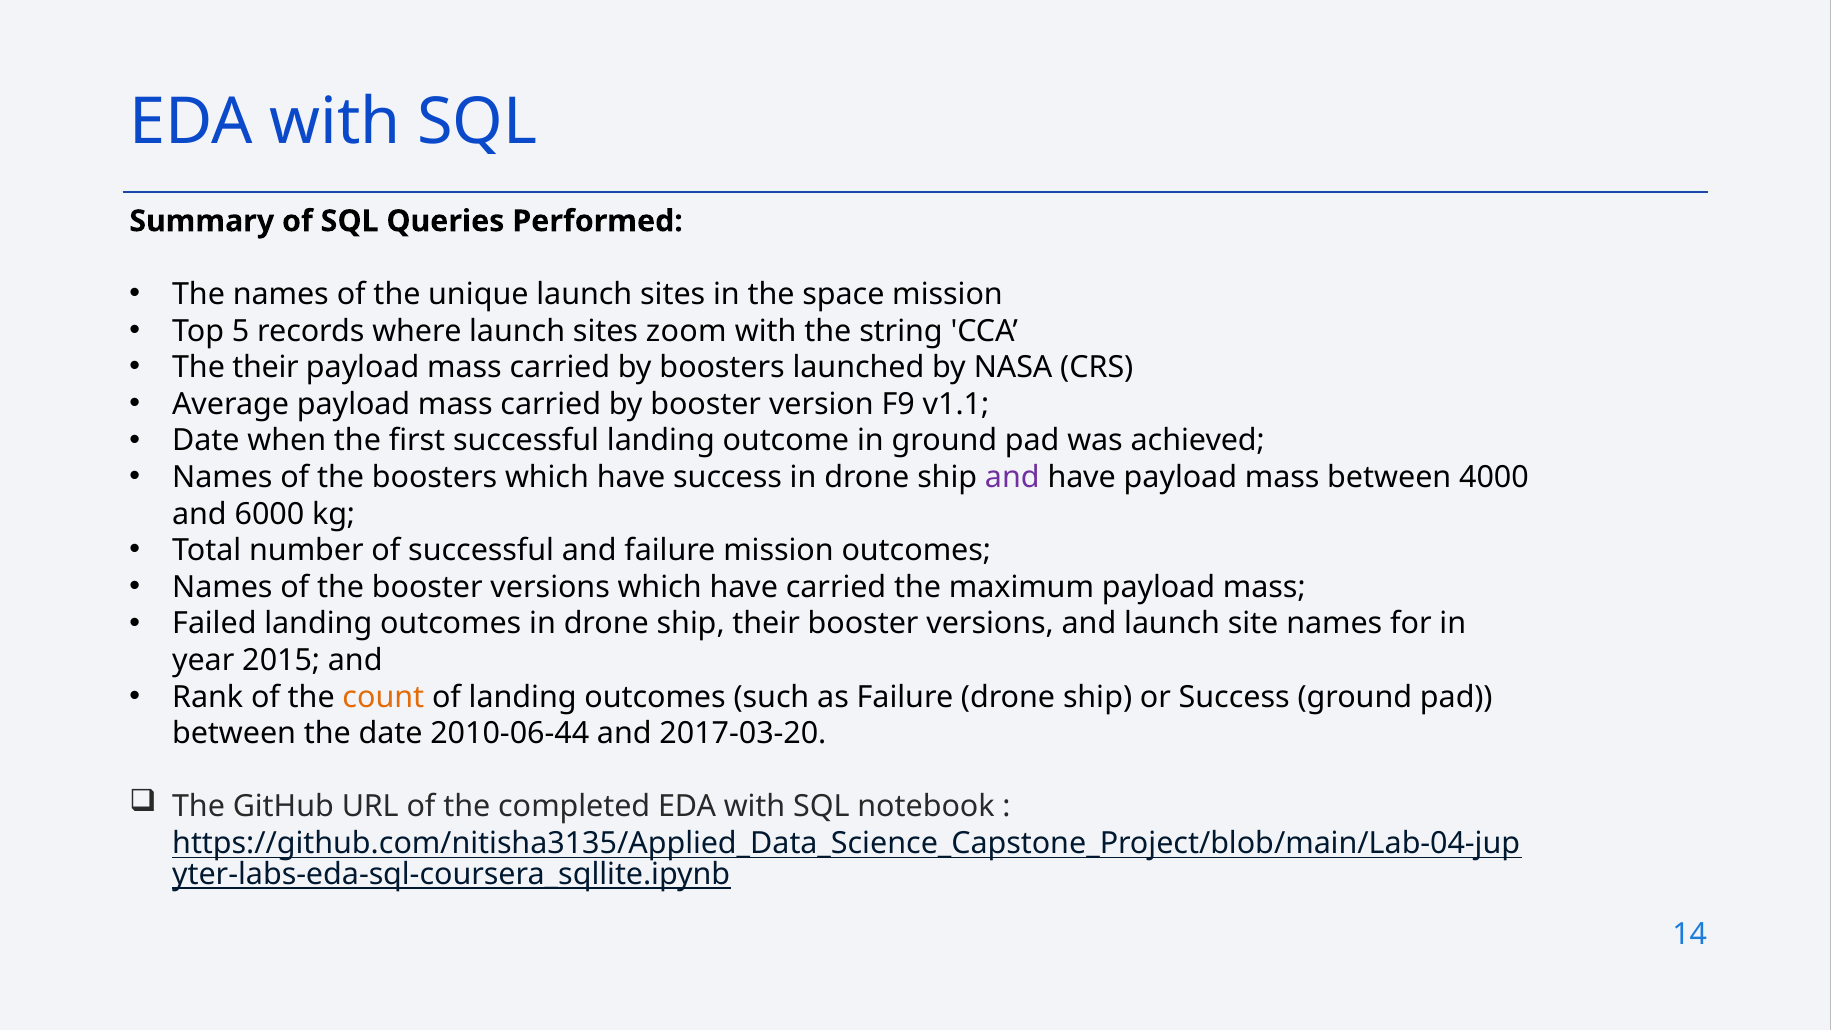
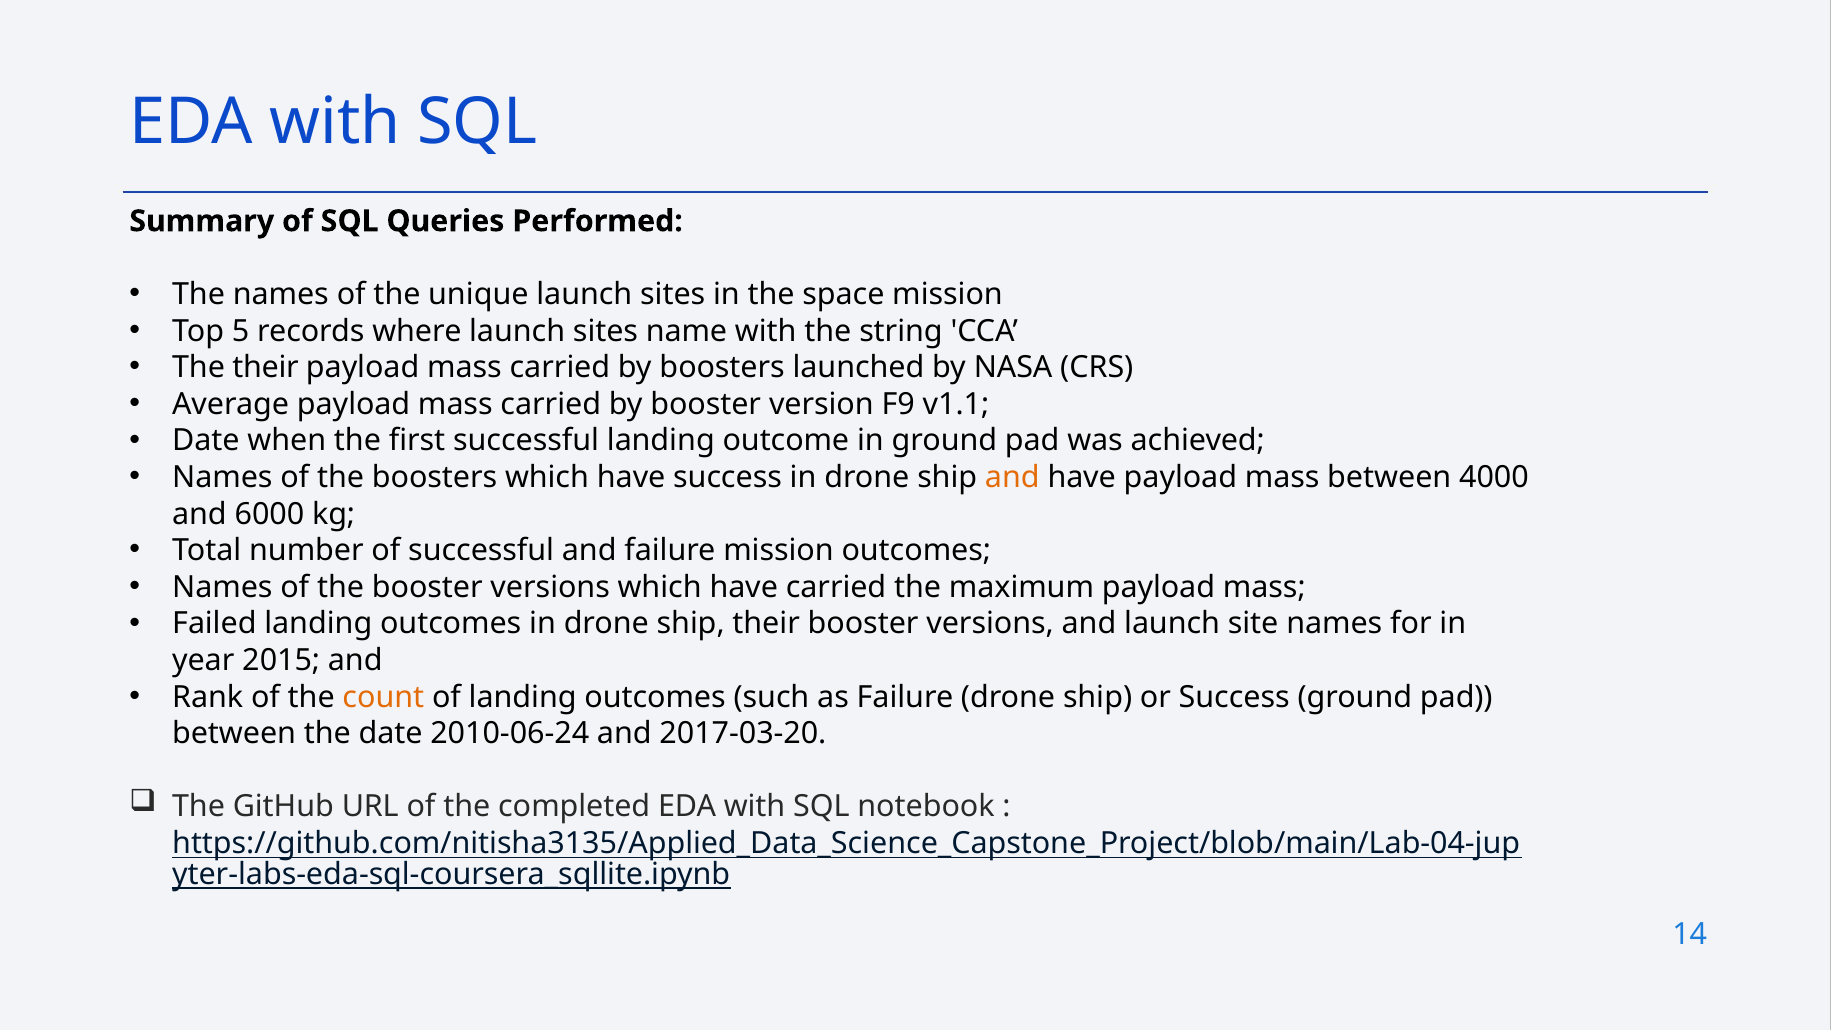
zoom: zoom -> name (687, 331)
and colour: purple -> orange (1012, 477)
2010-06-44: 2010-06-44 -> 2010-06-24 (510, 734)
